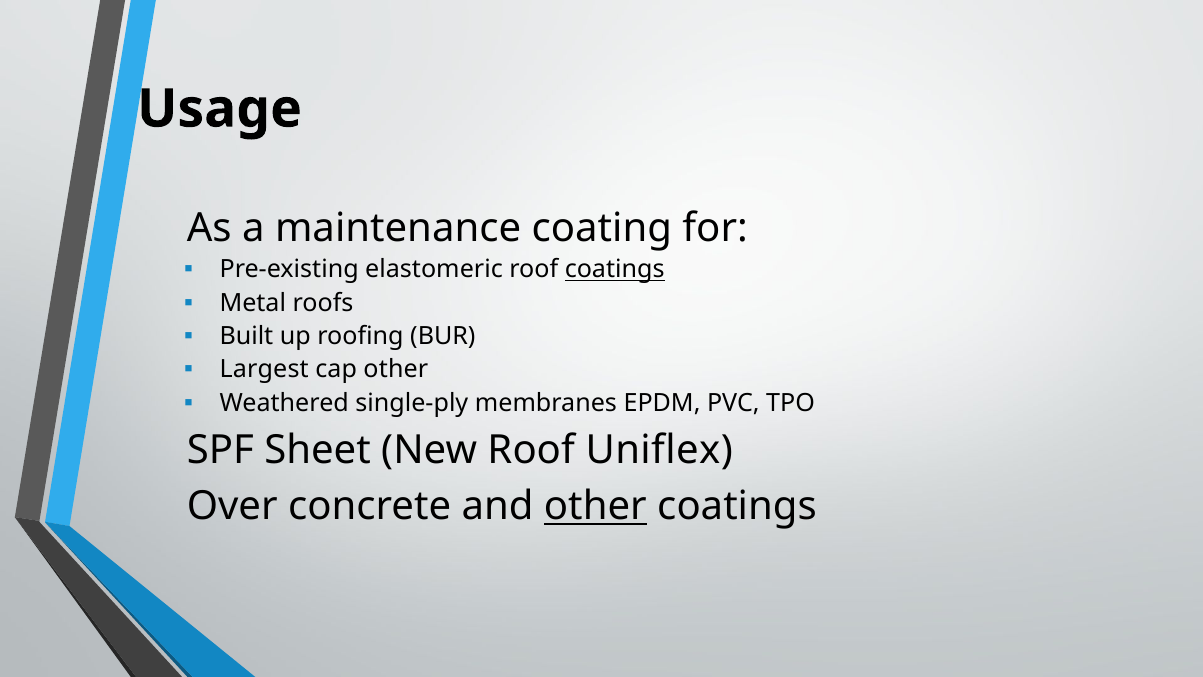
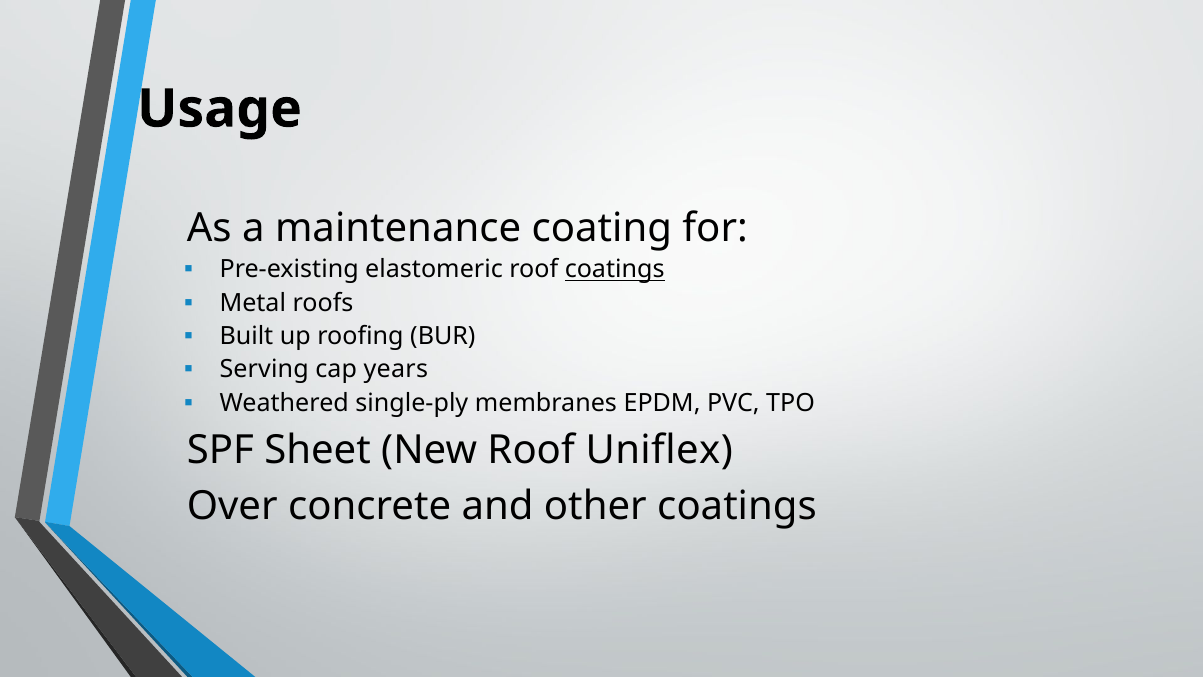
Largest: Largest -> Serving (264, 369)
cap other: other -> years (396, 369)
other underline: present -> none (595, 506)
